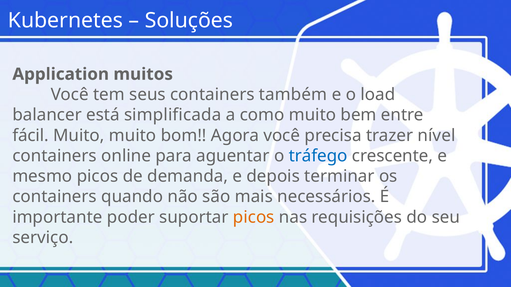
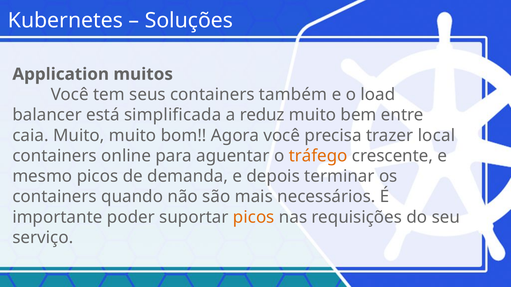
como: como -> reduz (262, 115)
fácil: fácil -> caia (31, 136)
nível: nível -> local (436, 136)
tráfego colour: blue -> orange (318, 156)
